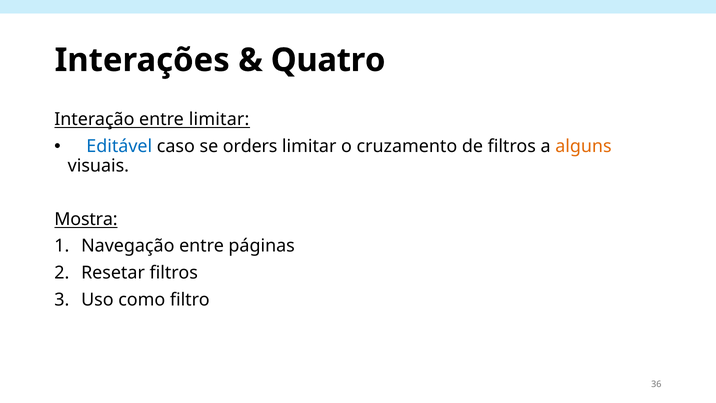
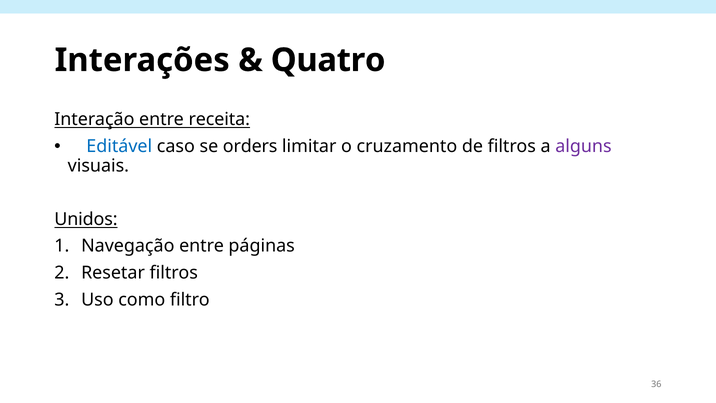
entre limitar: limitar -> receita (219, 119)
alguns colour: orange -> purple (583, 146)
Mostra: Mostra -> Unidos (86, 219)
